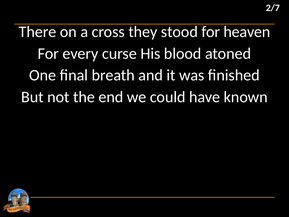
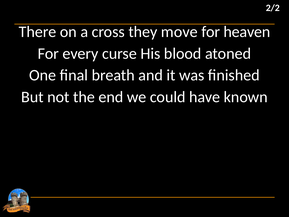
2/7: 2/7 -> 2/2 (273, 8)
stood: stood -> move (179, 32)
